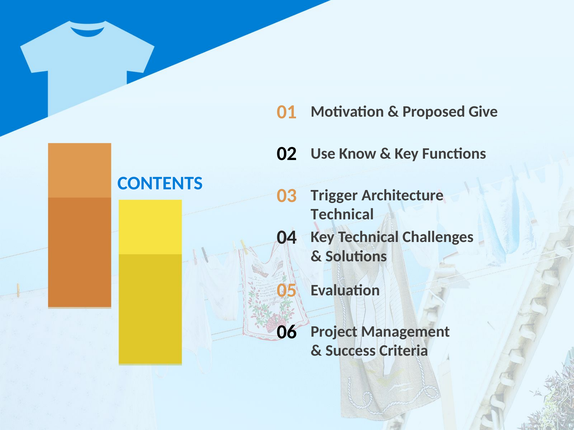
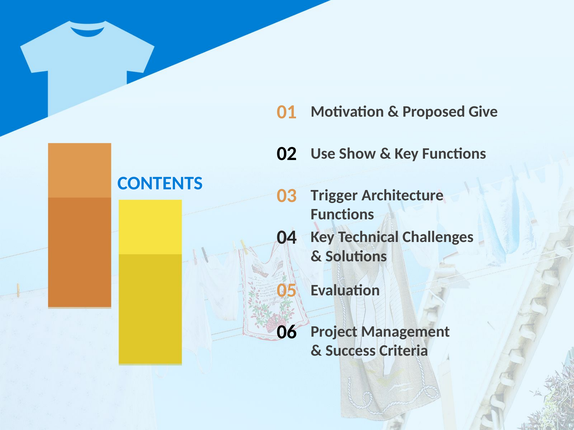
Know: Know -> Show (357, 154)
Technical: Technical -> Functions (342, 215)
